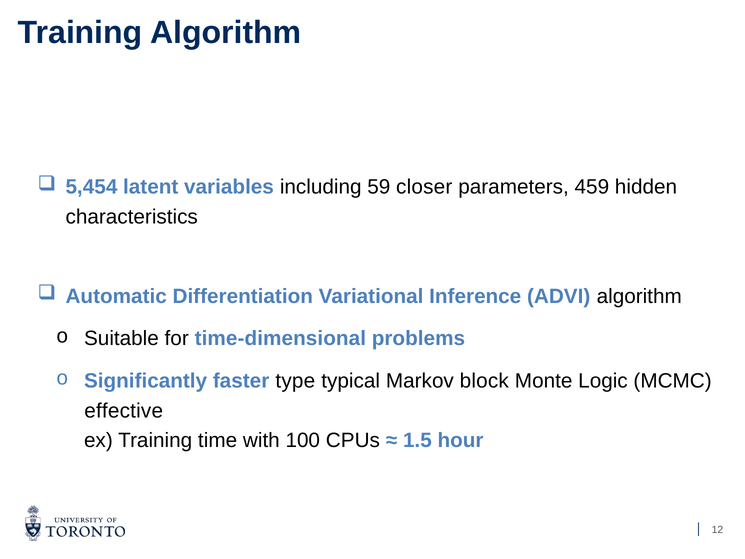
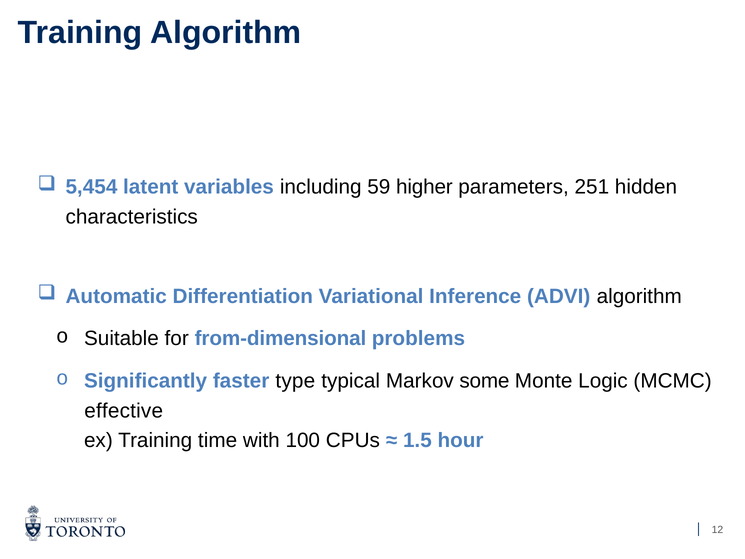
closer: closer -> higher (424, 187)
459: 459 -> 251 (592, 187)
time-dimensional: time-dimensional -> from-dimensional (280, 338)
block: block -> some (484, 381)
